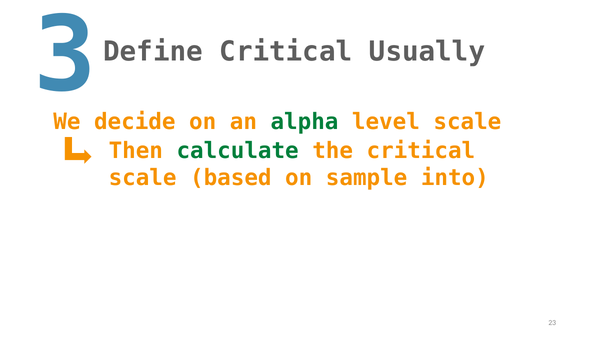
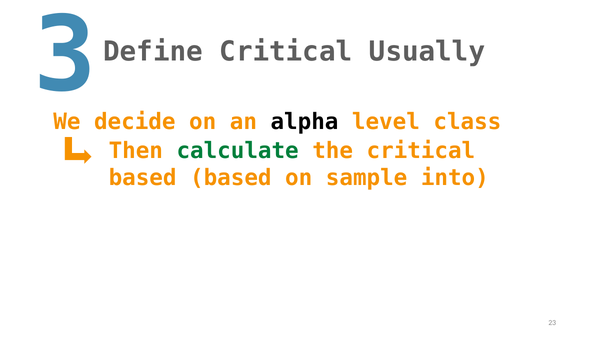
alpha colour: green -> black (304, 122)
level scale: scale -> class (467, 122)
scale: scale -> based (143, 178)
